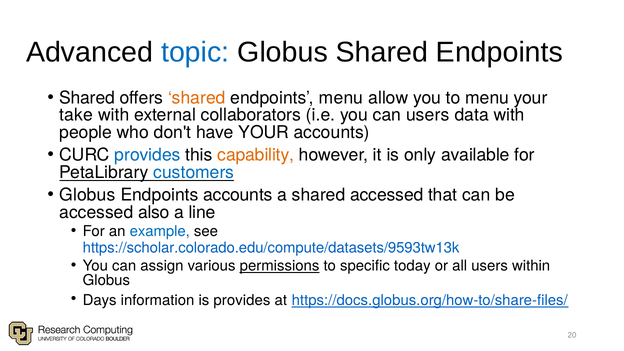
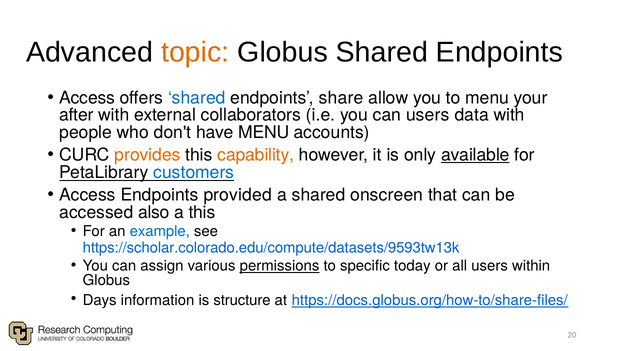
topic colour: blue -> orange (195, 52)
Shared: Shared -> Access (87, 98)
shared colour: orange -> blue (197, 98)
endpoints menu: menu -> share (341, 98)
take: take -> after (76, 115)
have YOUR: YOUR -> MENU (264, 132)
provides colour: blue -> orange (147, 155)
available underline: none -> present (475, 155)
Globus: Globus -> Access (87, 195)
Endpoints accounts: accounts -> provided (238, 195)
shared accessed: accessed -> onscreen (387, 195)
a line: line -> this (202, 212)
is provides: provides -> structure (242, 300)
